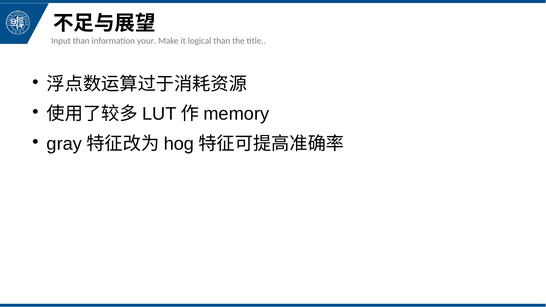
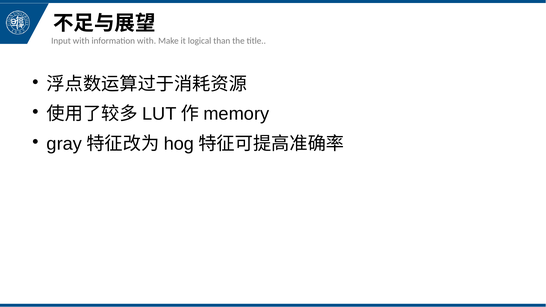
Input than: than -> with (81, 41)
information your: your -> with (147, 41)
